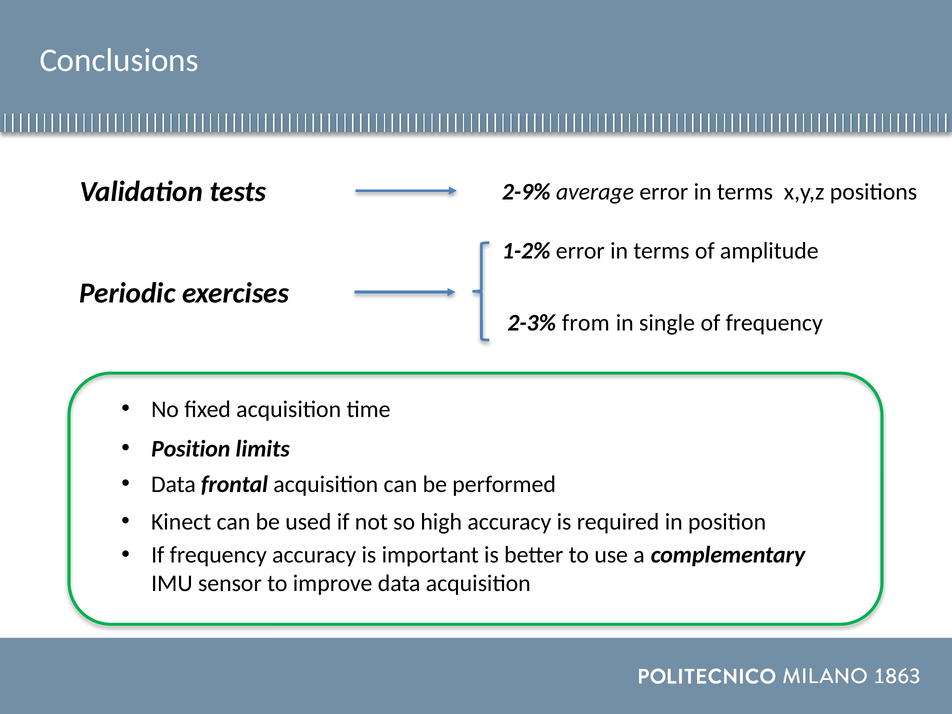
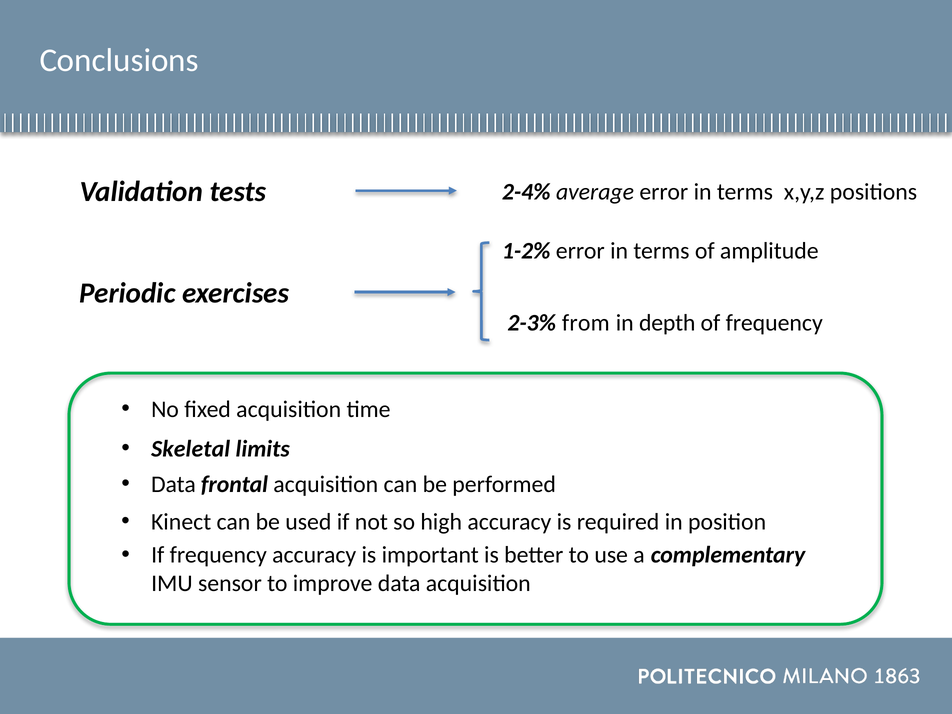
2-9%: 2-9% -> 2-4% (526, 192)
single: single -> depth (667, 323)
Position: Position -> Skeletal (191, 449)
